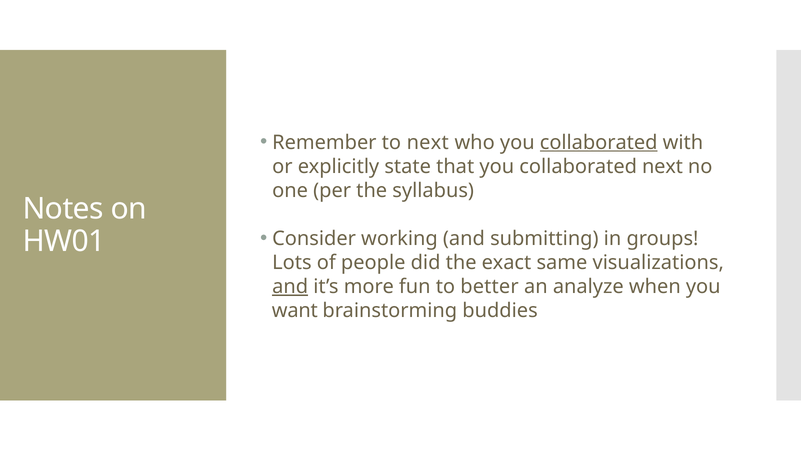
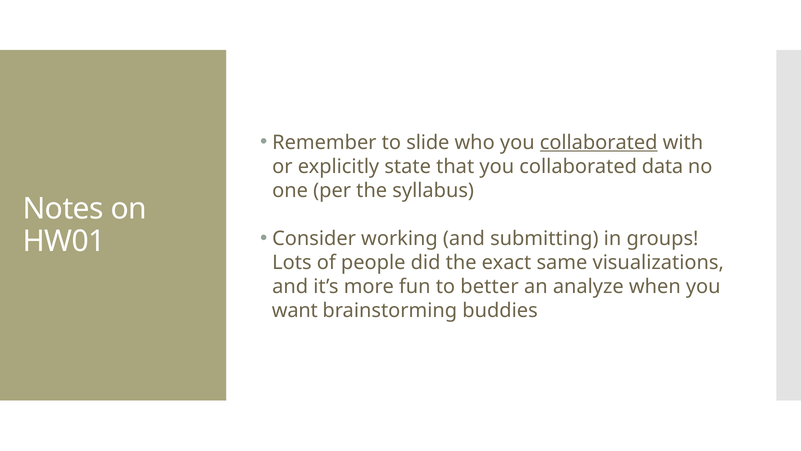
to next: next -> slide (428, 142)
collaborated next: next -> data (663, 166)
and underline: present -> none (290, 286)
